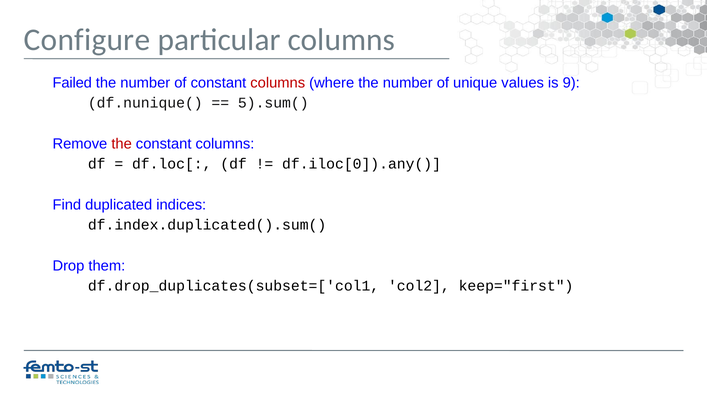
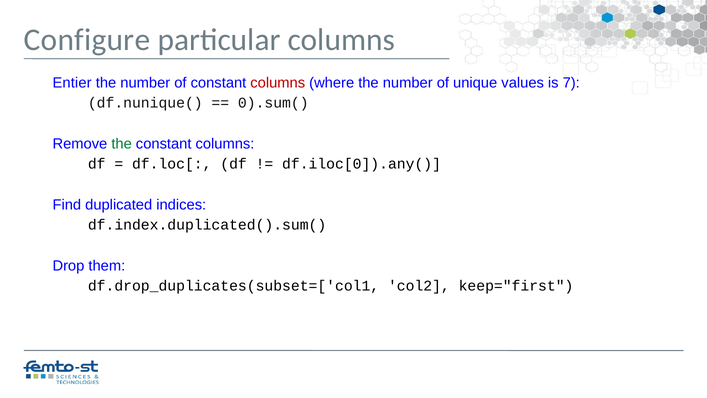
Failed: Failed -> Entier (72, 83)
9: 9 -> 7 (571, 83)
5).sum(: 5).sum( -> 0).sum( (273, 103)
the colour: red -> green (122, 144)
